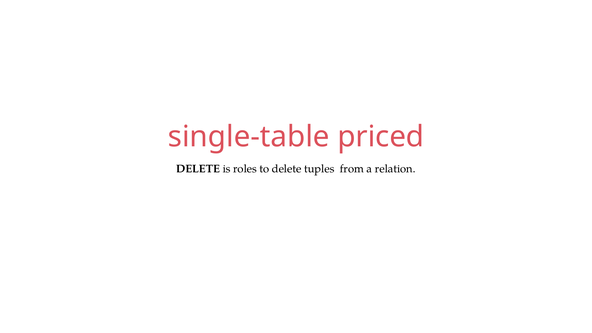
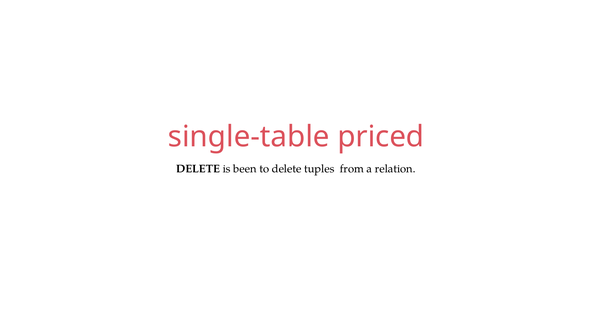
roles: roles -> been (245, 169)
